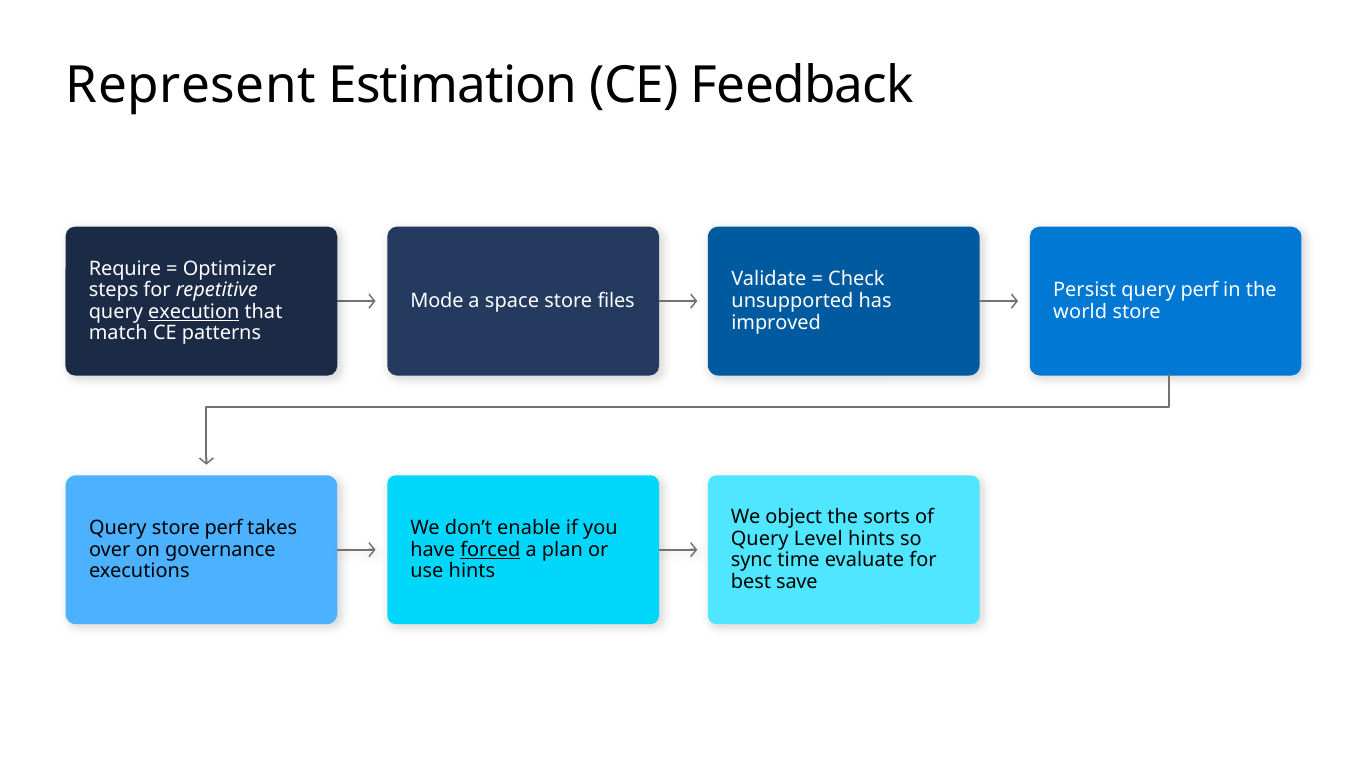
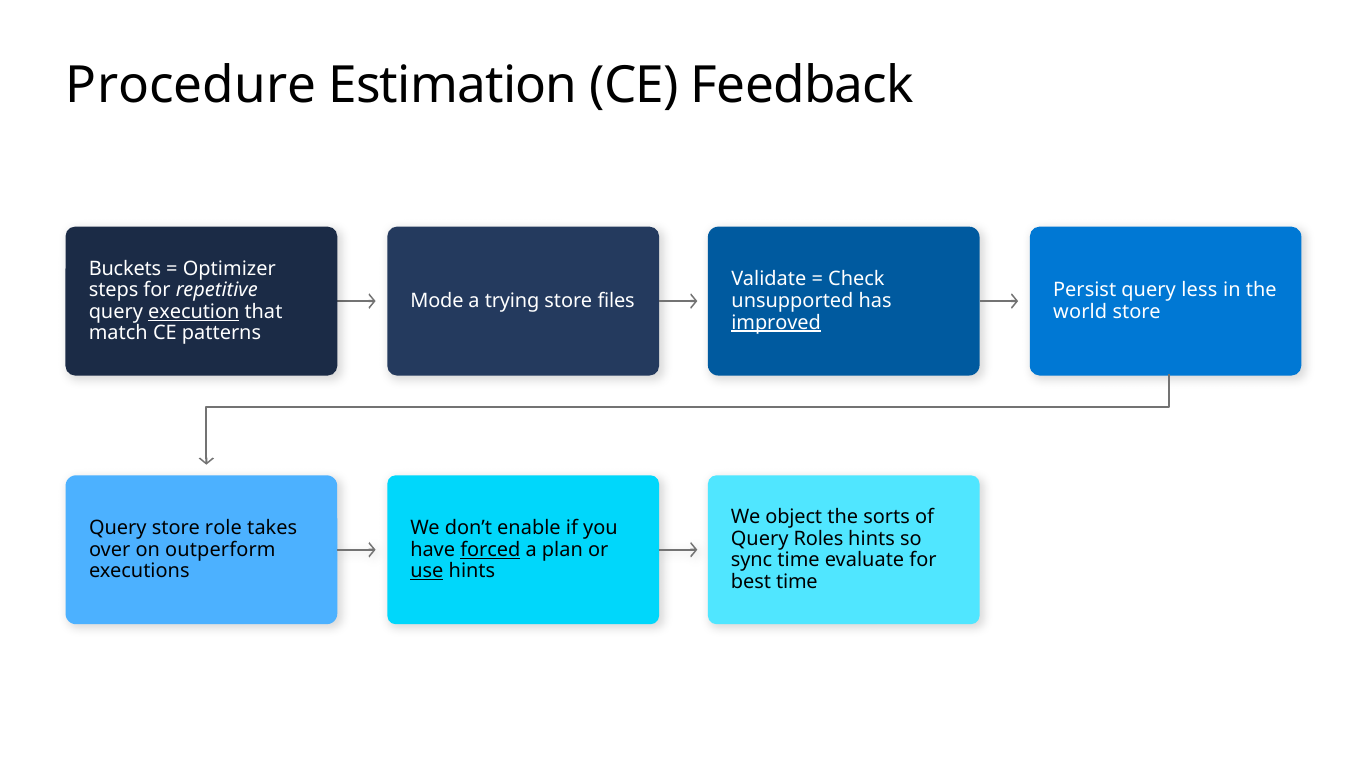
Represent: Represent -> Procedure (191, 86)
Require: Require -> Buckets (125, 269)
query perf: perf -> less (1199, 290)
space: space -> trying (512, 301)
improved underline: none -> present (776, 322)
store perf: perf -> role (223, 528)
Level: Level -> Roles (819, 539)
governance: governance -> outperform (220, 550)
use underline: none -> present (427, 571)
best save: save -> time (797, 582)
